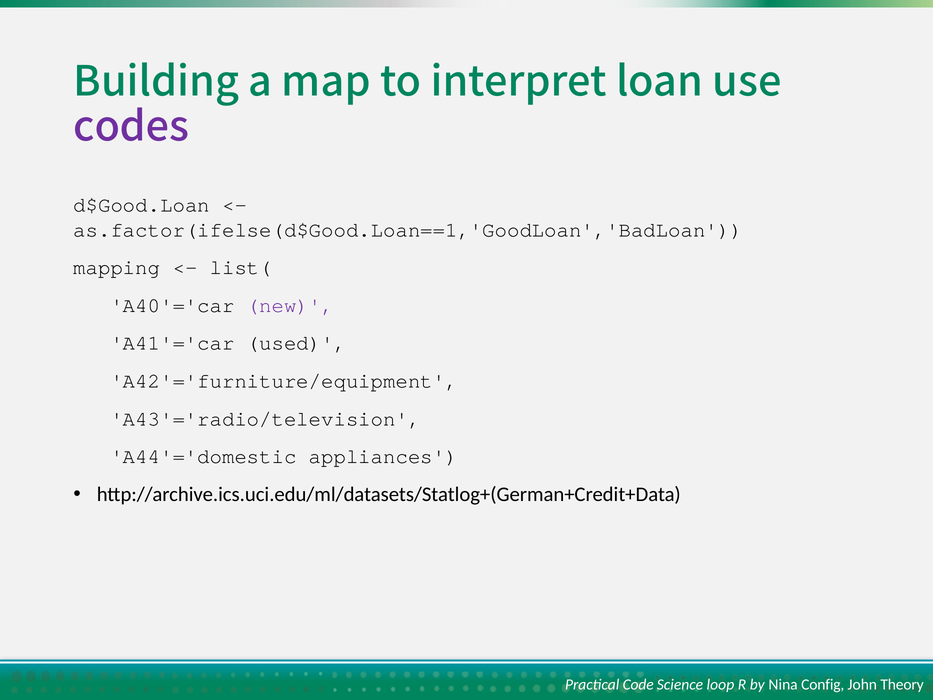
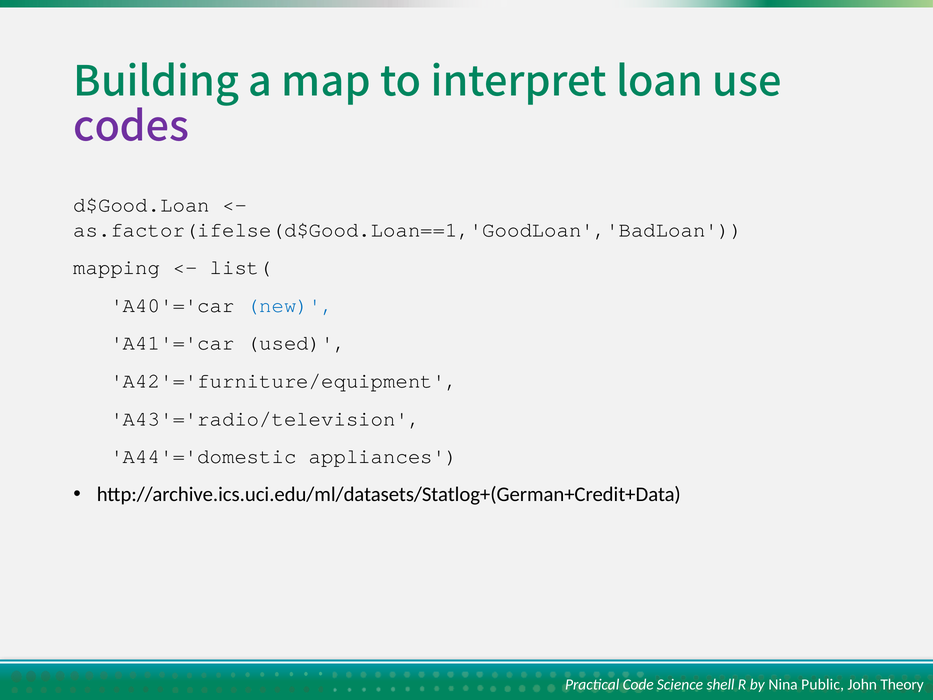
new colour: purple -> blue (290, 305)
loop: loop -> shell (720, 684)
Config: Config -> Public (823, 684)
